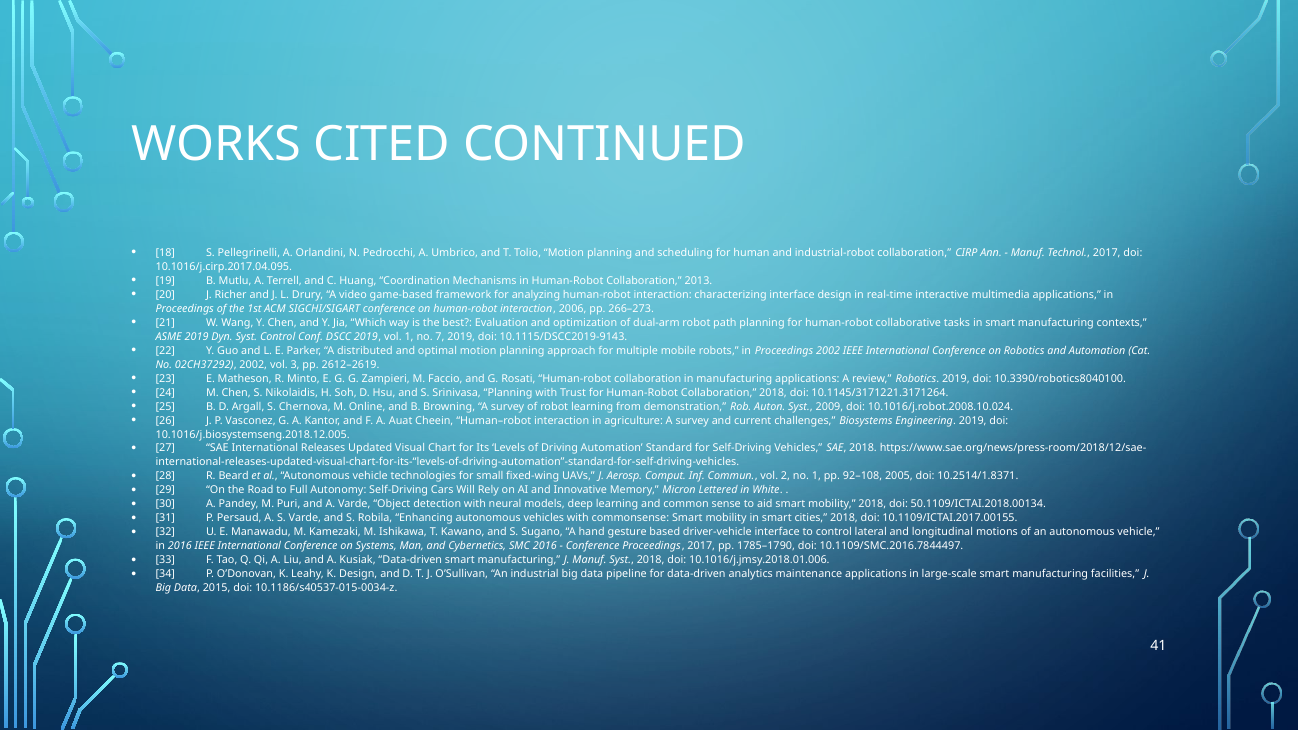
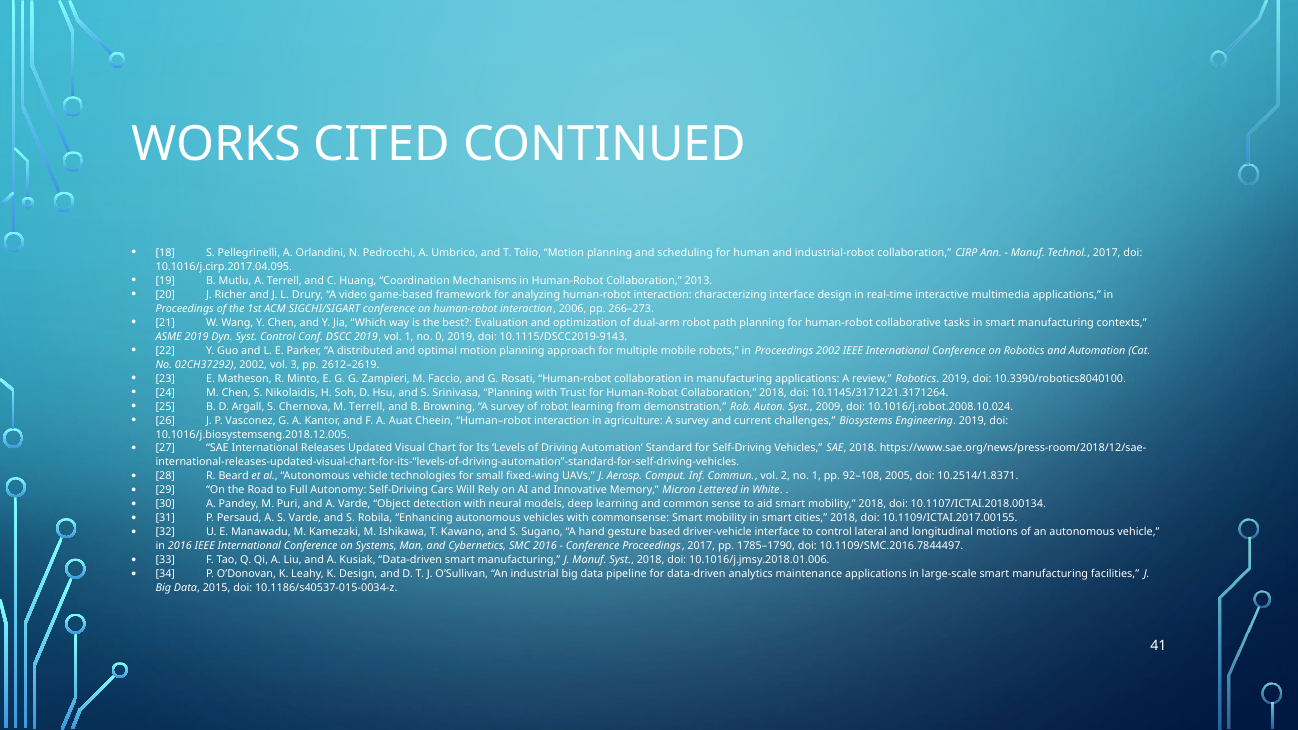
7: 7 -> 0 (440, 337)
M Online: Online -> Terrell (367, 407)
50.1109/ICTAI.2018.00134: 50.1109/ICTAI.2018.00134 -> 10.1107/ICTAI.2018.00134 (978, 504)
